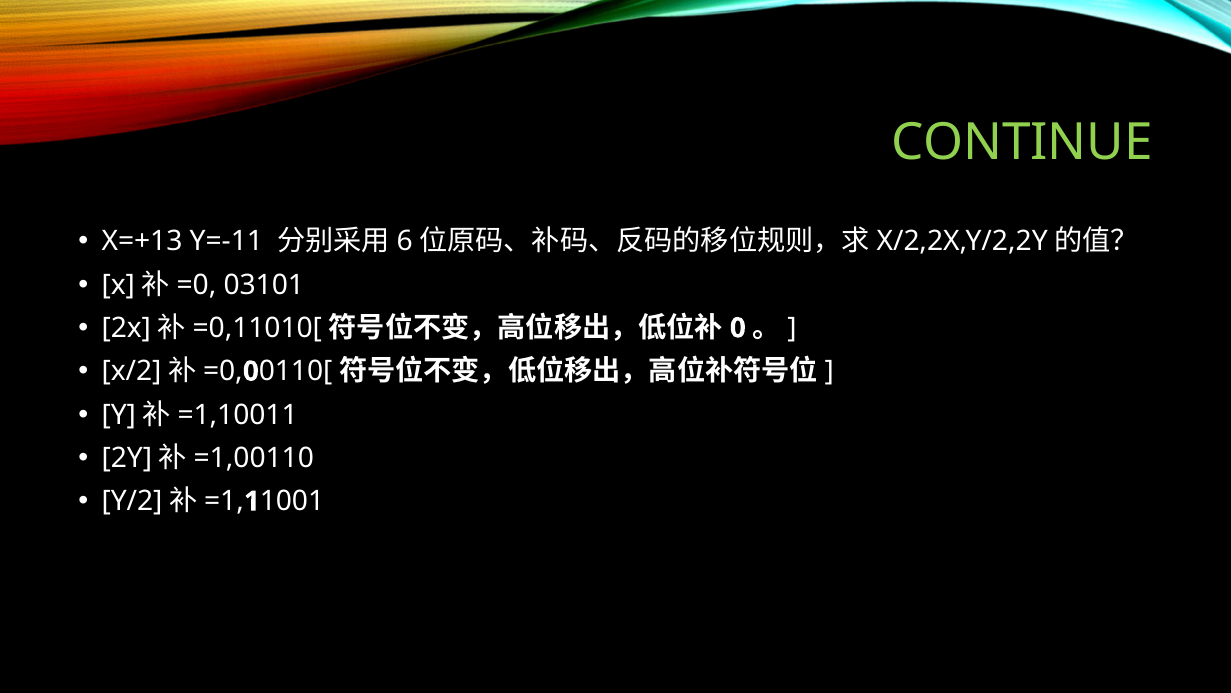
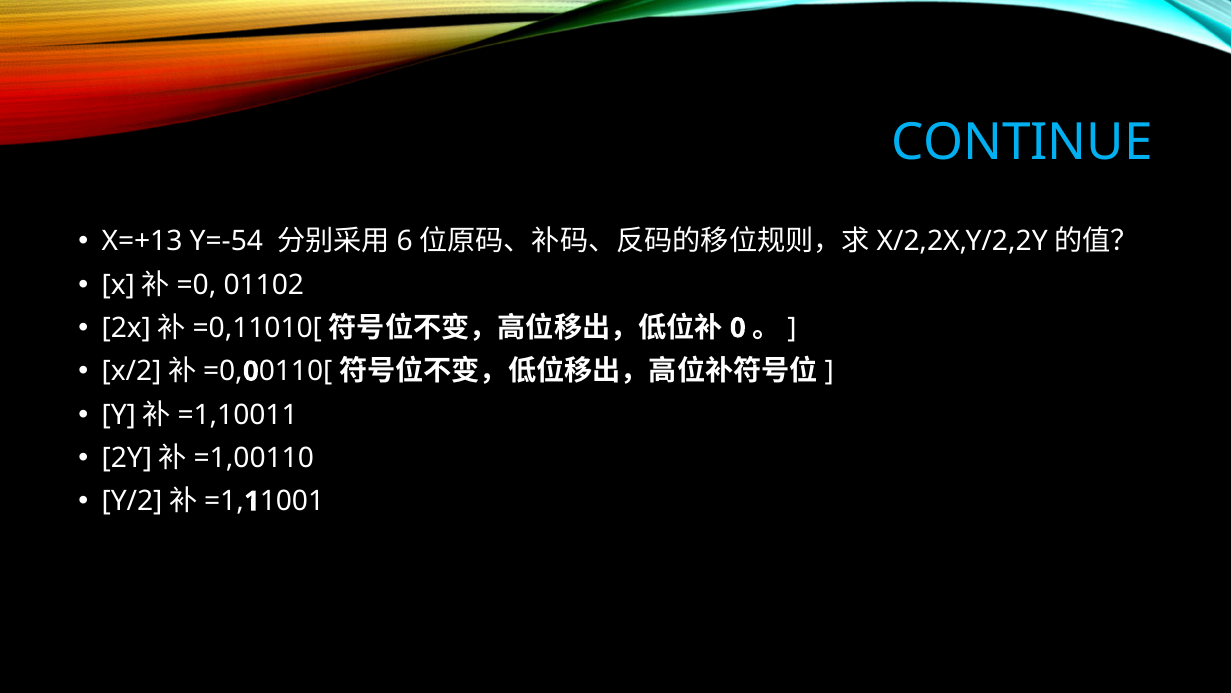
CONTINUE colour: light green -> light blue (1022, 142)
Y=-11: Y=-11 -> Y=-54 (226, 241)
03101: 03101 -> 01102 (264, 285)
